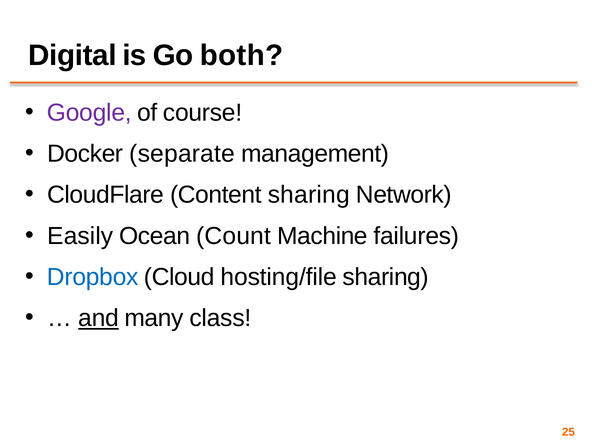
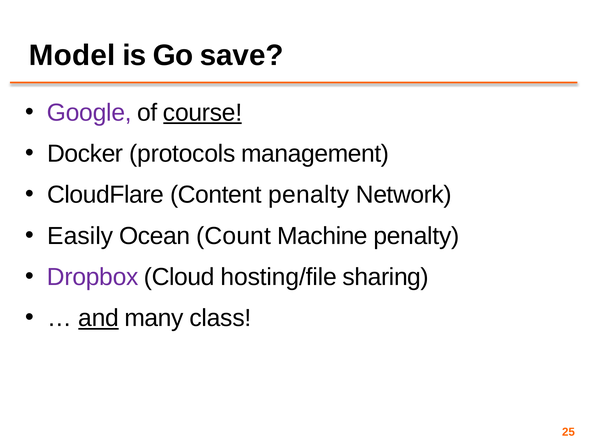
Digital: Digital -> Model (72, 56)
both: both -> save (242, 56)
course underline: none -> present (203, 113)
separate: separate -> protocols (182, 154)
Content sharing: sharing -> penalty (309, 195)
Machine failures: failures -> penalty (416, 236)
Dropbox colour: blue -> purple (93, 277)
